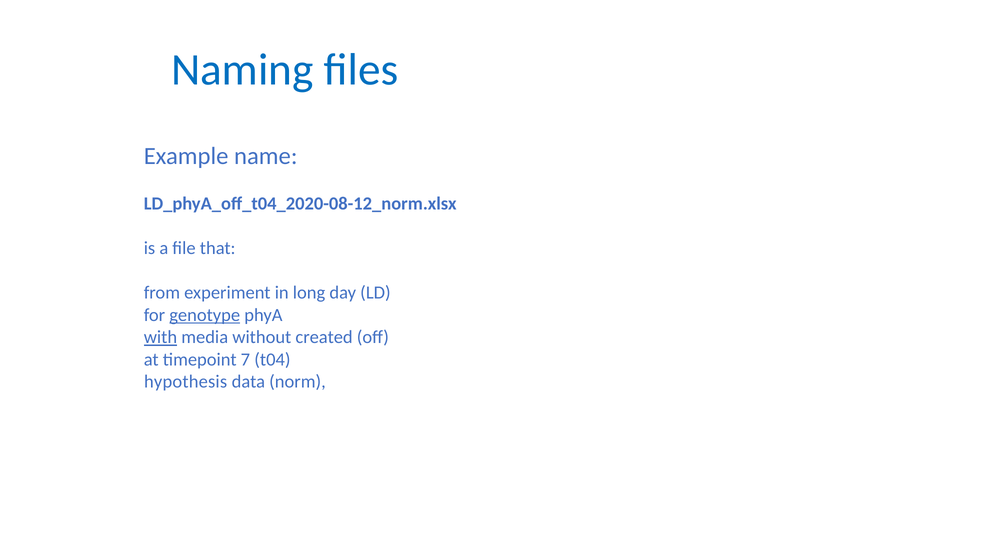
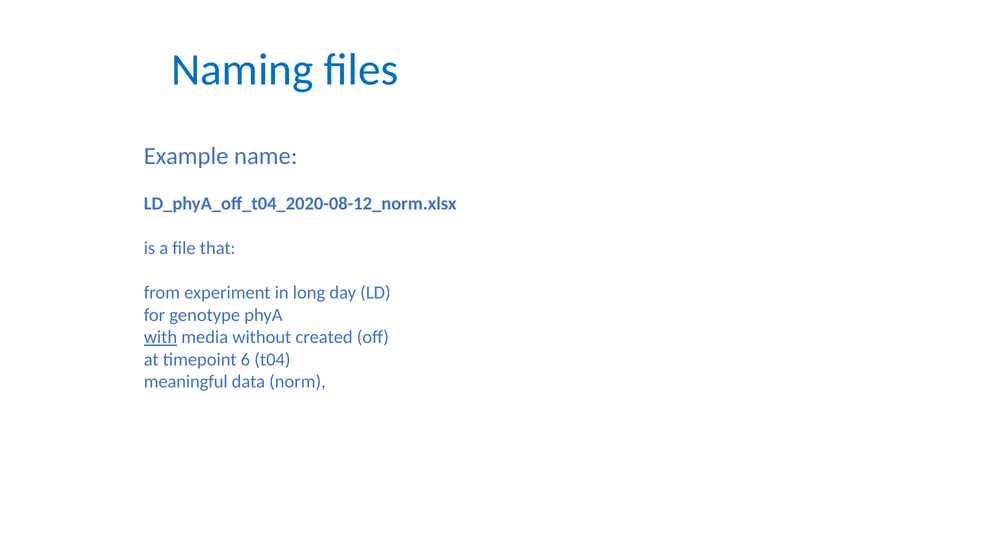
genotype underline: present -> none (205, 315)
7: 7 -> 6 (245, 359)
hypothesis: hypothesis -> meaningful (186, 382)
